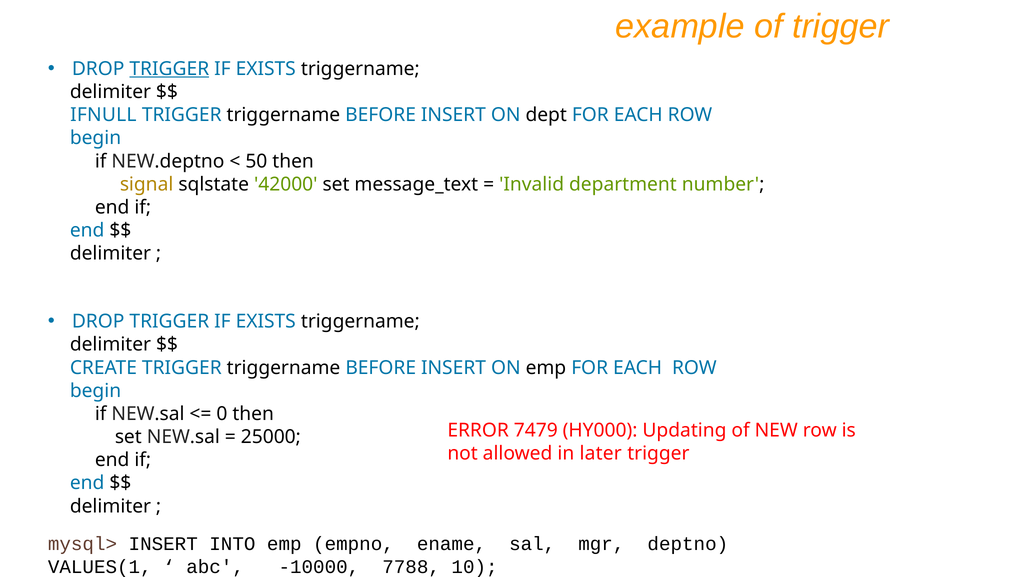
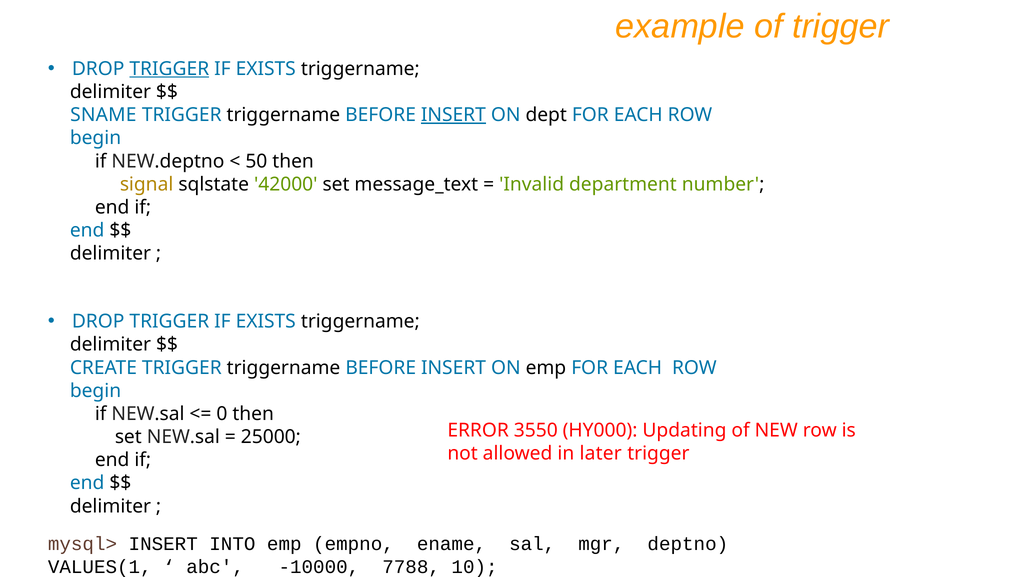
IFNULL: IFNULL -> SNAME (103, 115)
INSERT underline: none -> present (453, 115)
7479: 7479 -> 3550 (536, 430)
